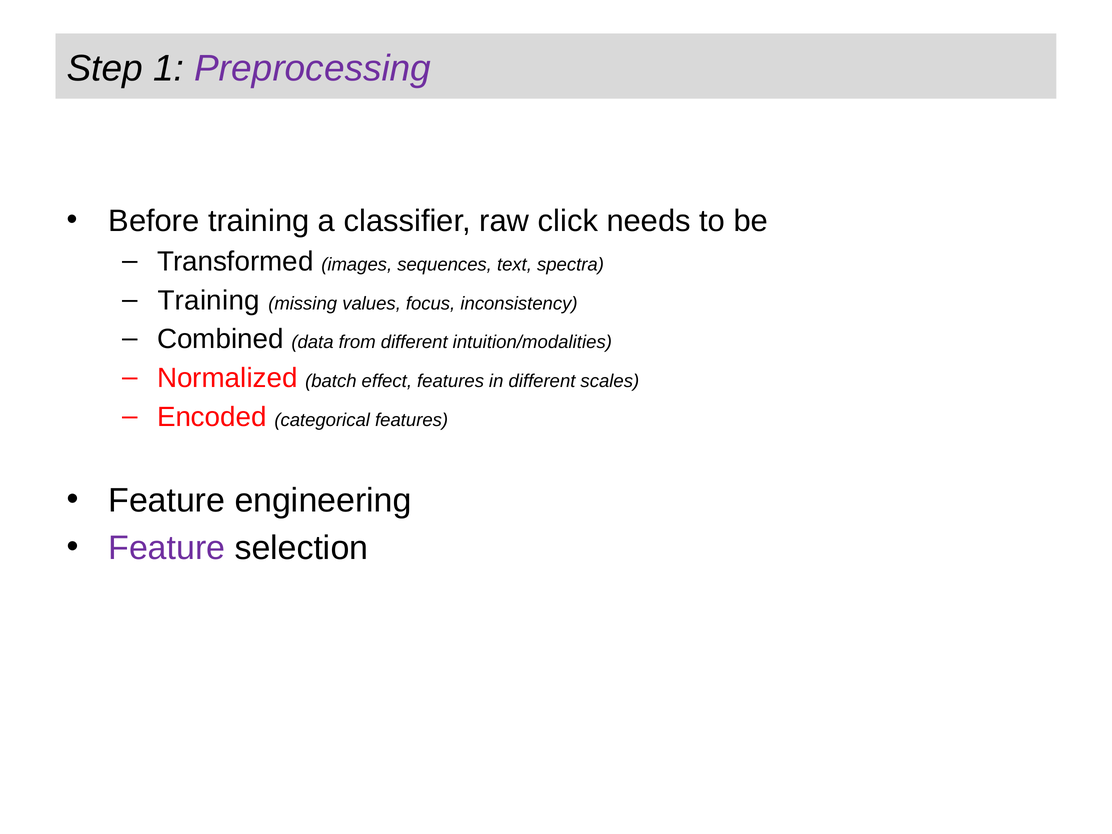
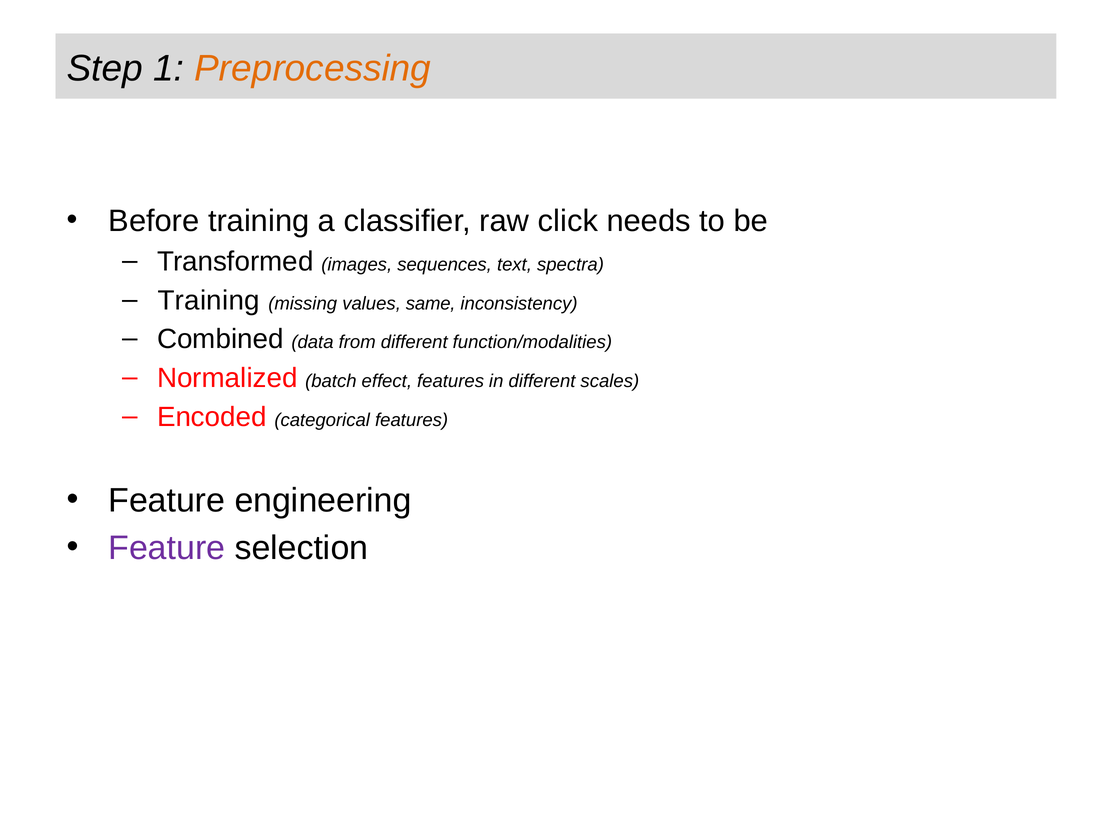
Preprocessing colour: purple -> orange (313, 69)
focus: focus -> same (431, 303)
intuition/modalities: intuition/modalities -> function/modalities (532, 342)
